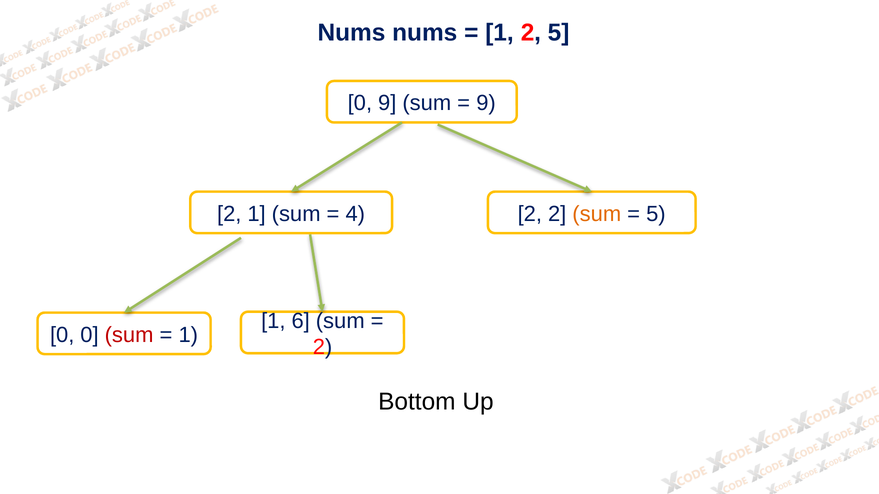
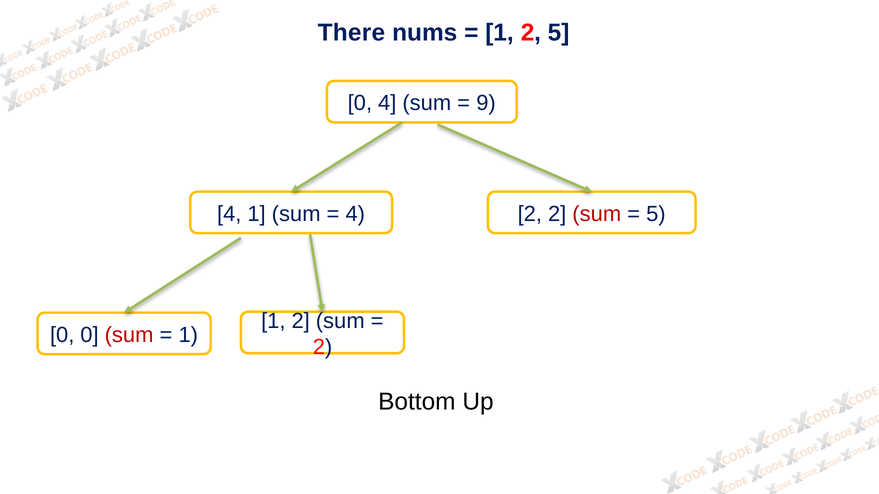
Nums: Nums -> There (351, 33)
0 9: 9 -> 4 (387, 103)
2: 2 -> 4 (229, 214)
sum colour: orange -> red (597, 214)
6: 6 -> 2 (301, 321)
